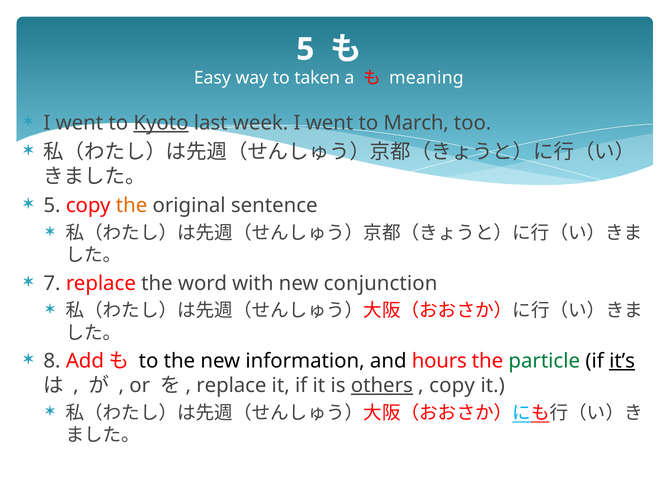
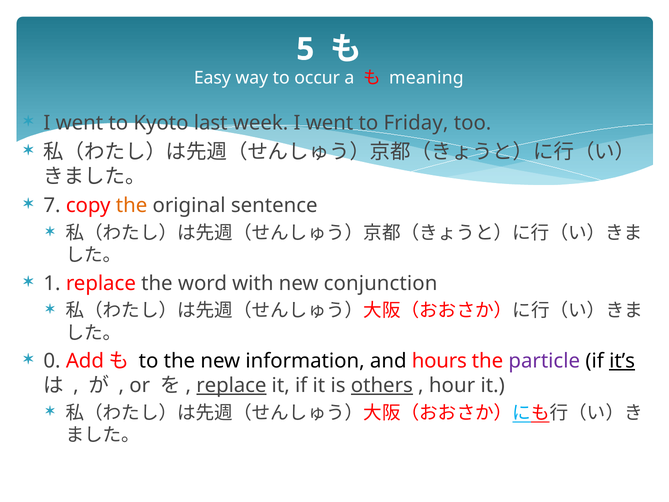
taken: taken -> occur (317, 78)
Kyoto underline: present -> none (161, 123)
March: March -> Friday (416, 123)
5: 5 -> 7 (52, 205)
7: 7 -> 1 (52, 283)
8: 8 -> 0 (52, 361)
particle colour: green -> purple (544, 361)
replace underline: none -> present (231, 385)
copy: copy -> hour (452, 385)
